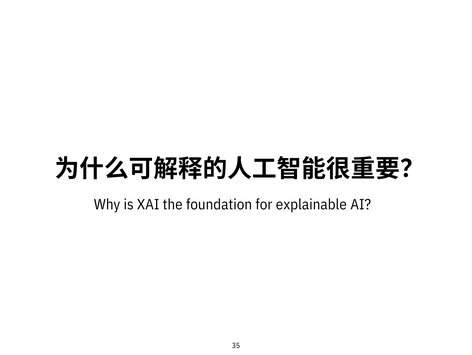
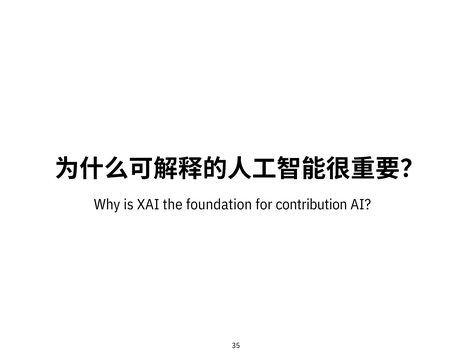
explainable: explainable -> contribution (311, 204)
